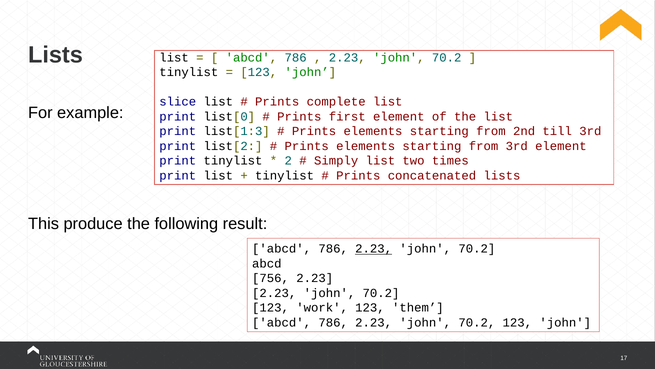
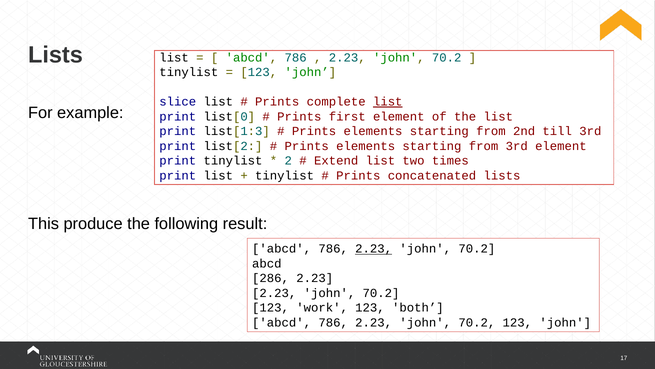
list underline: none -> present (388, 102)
Simply: Simply -> Extend (336, 161)
756: 756 -> 286 (271, 278)
them: them -> both (418, 307)
